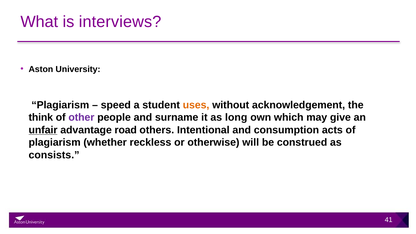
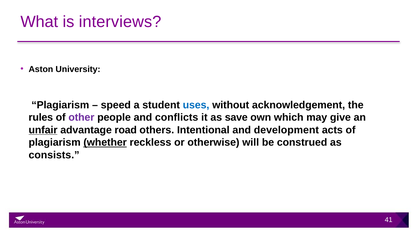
uses colour: orange -> blue (196, 105)
think: think -> rules (41, 118)
surname: surname -> conflicts (177, 118)
long: long -> save (236, 118)
consumption: consumption -> development (286, 130)
whether underline: none -> present (105, 143)
